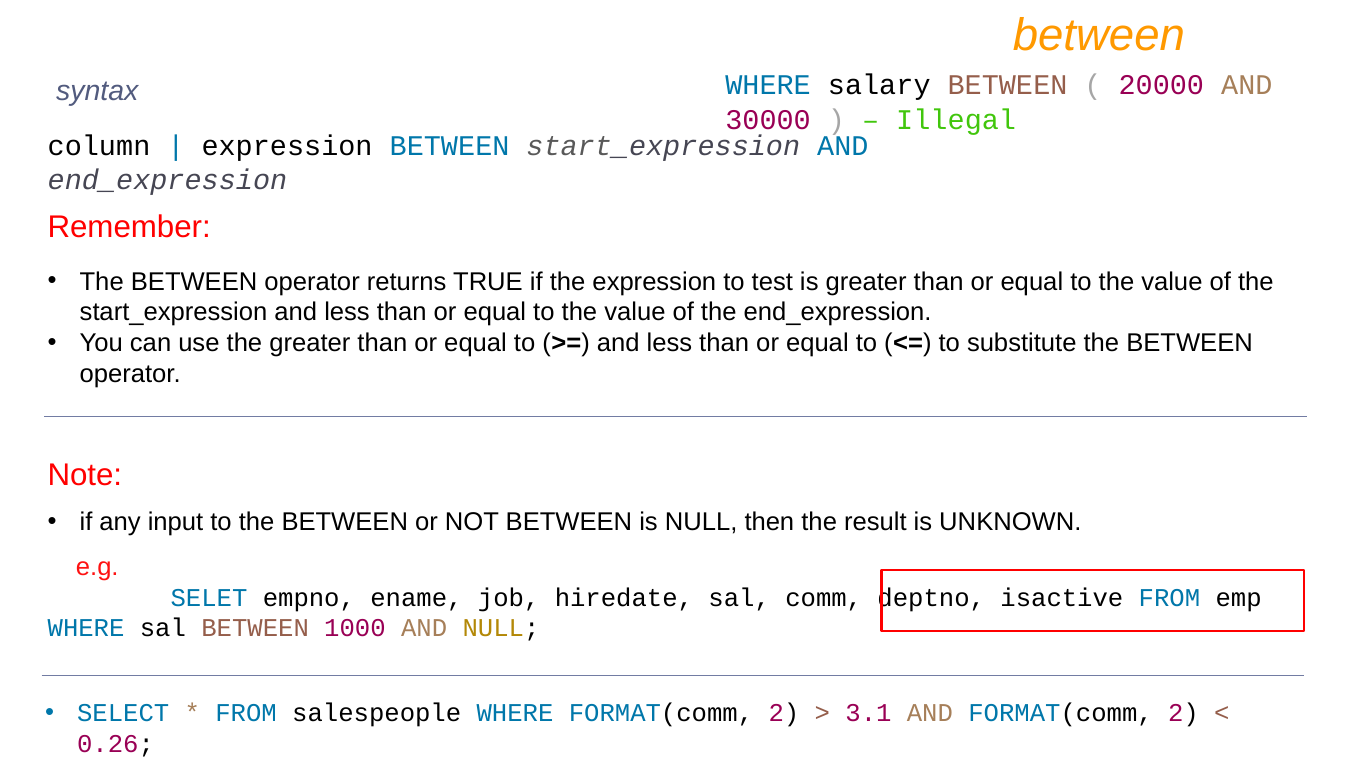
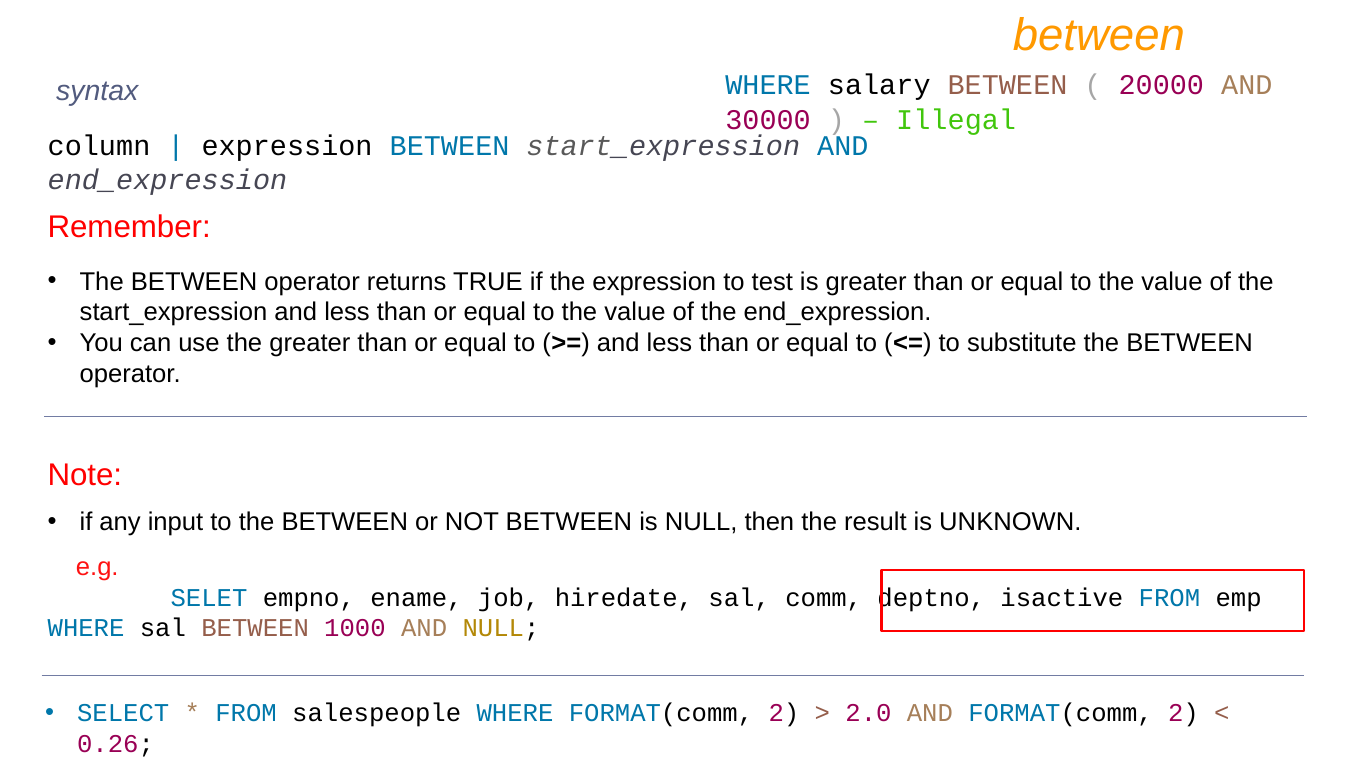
3.1: 3.1 -> 2.0 (868, 713)
